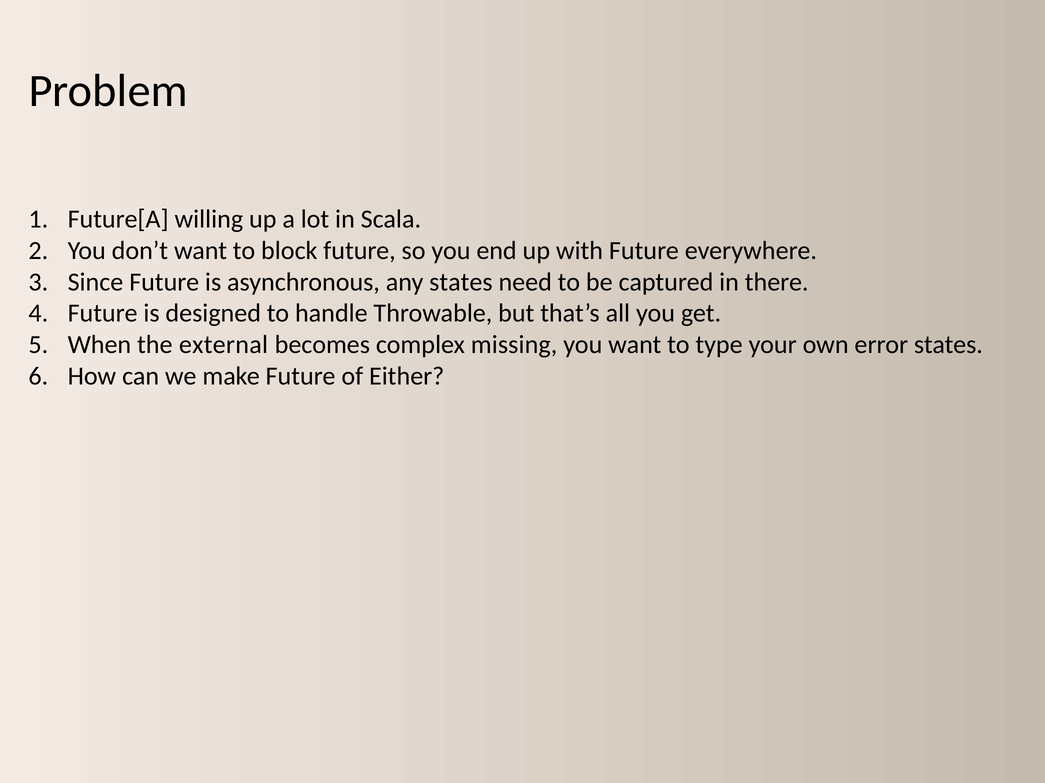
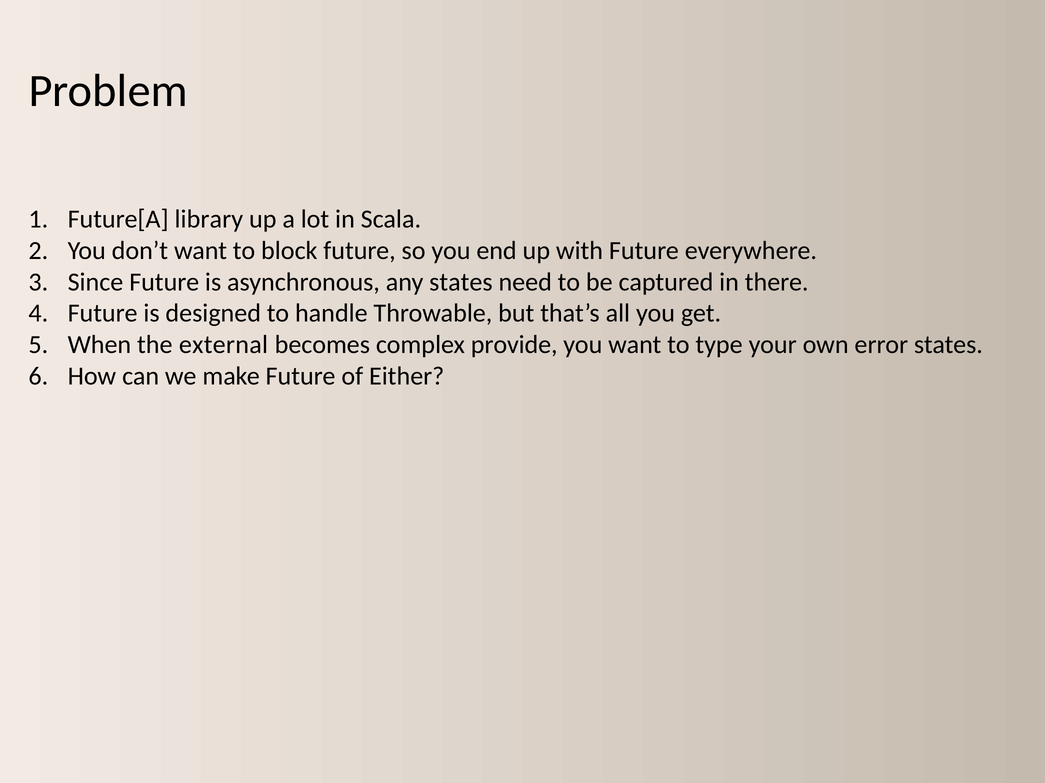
willing: willing -> library (209, 220)
missing: missing -> provide (514, 345)
